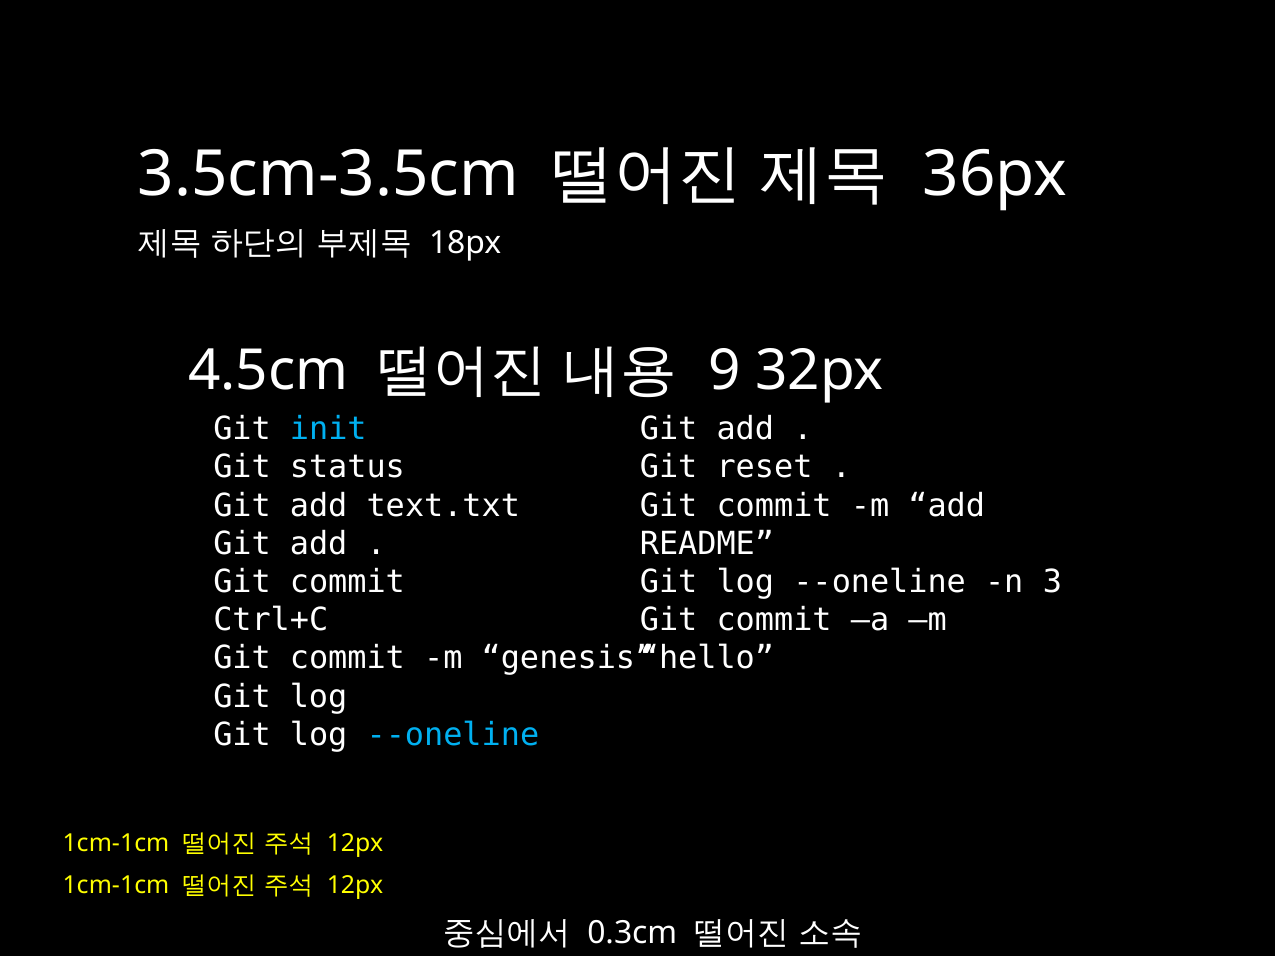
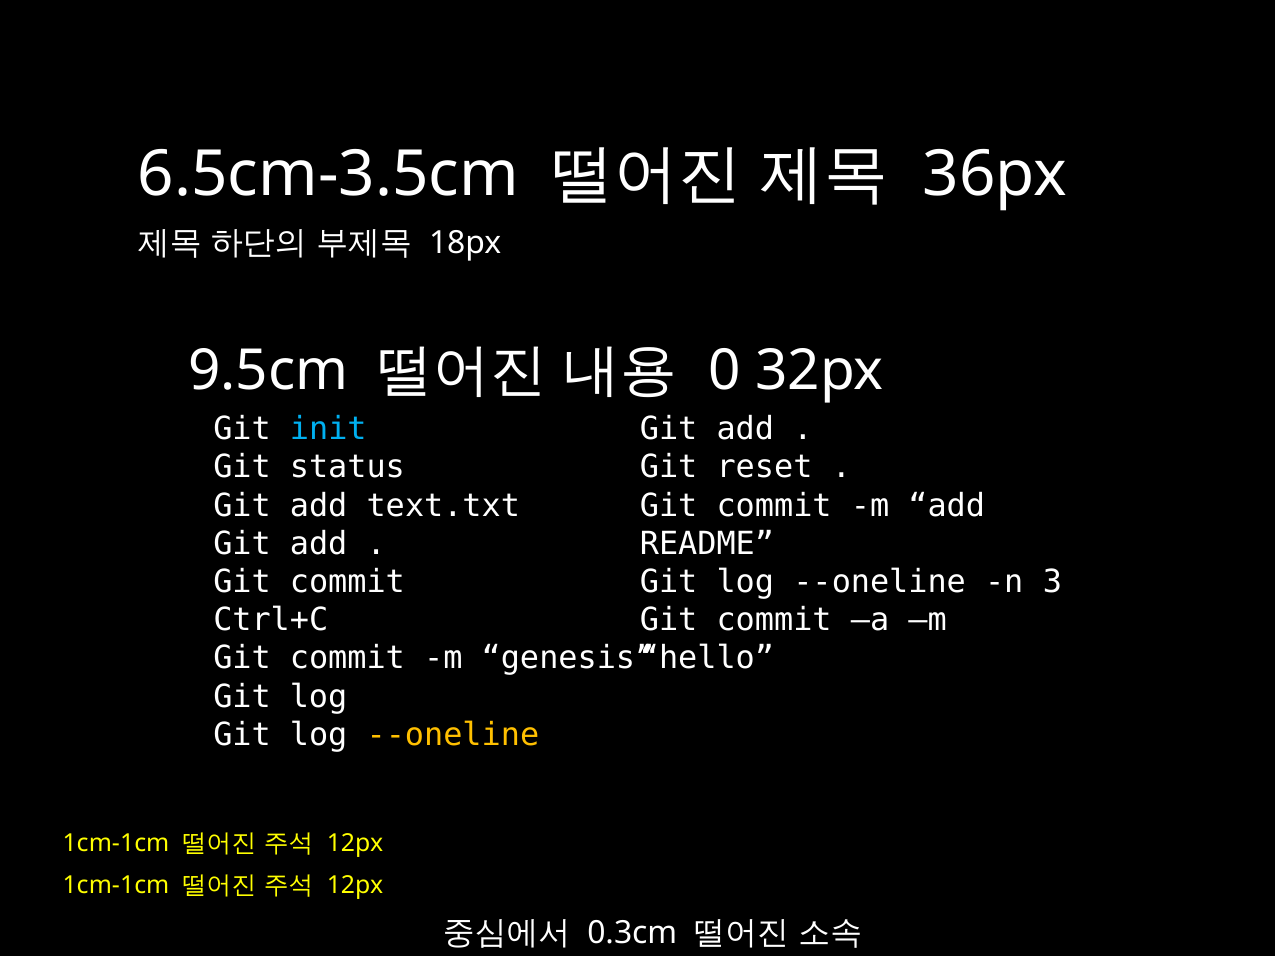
3.5cm-3.5cm: 3.5cm-3.5cm -> 6.5cm-3.5cm (328, 174)
4.5cm: 4.5cm -> 9.5cm (268, 371)
9: 9 -> 0 (724, 371)
--oneline colour: light blue -> yellow (453, 735)
